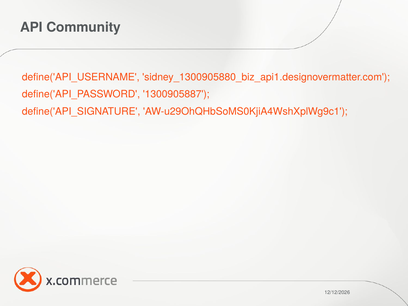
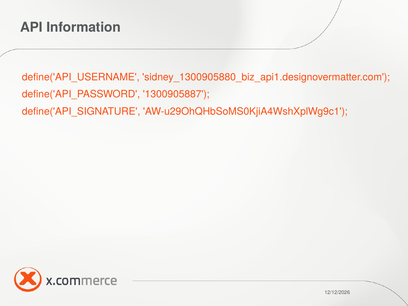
Community: Community -> Information (84, 27)
